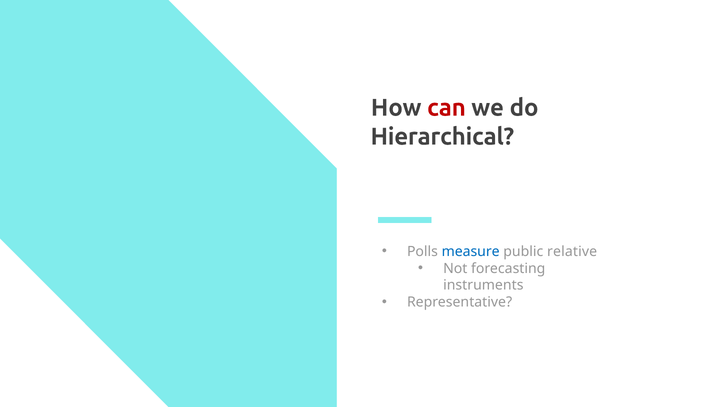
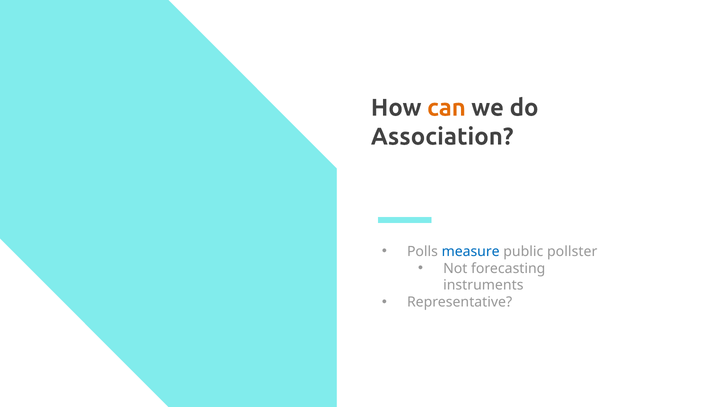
can colour: red -> orange (446, 108)
Hierarchical: Hierarchical -> Association (442, 137)
relative: relative -> pollster (572, 251)
